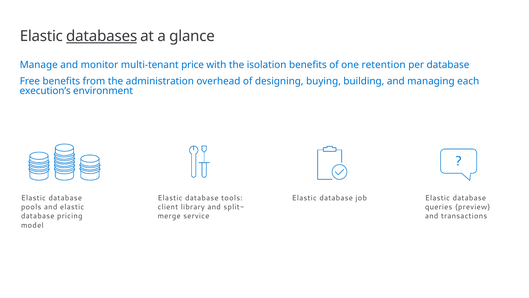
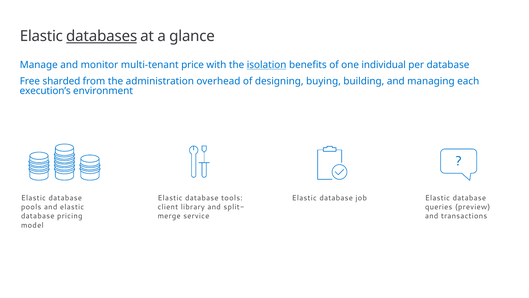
isolation underline: none -> present (267, 65)
retention: retention -> individual (384, 65)
Free benefits: benefits -> sharded (61, 81)
